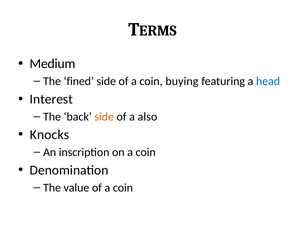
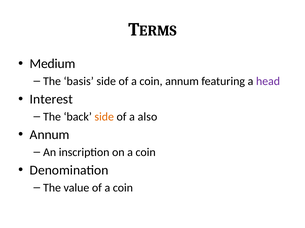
fined: fined -> basis (79, 81)
coin buying: buying -> annum (182, 81)
head colour: blue -> purple (268, 81)
Knocks: Knocks -> Annum (50, 135)
